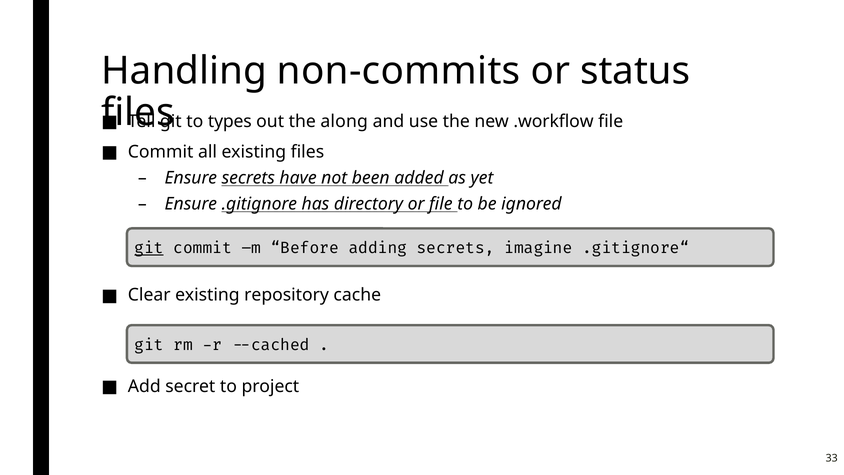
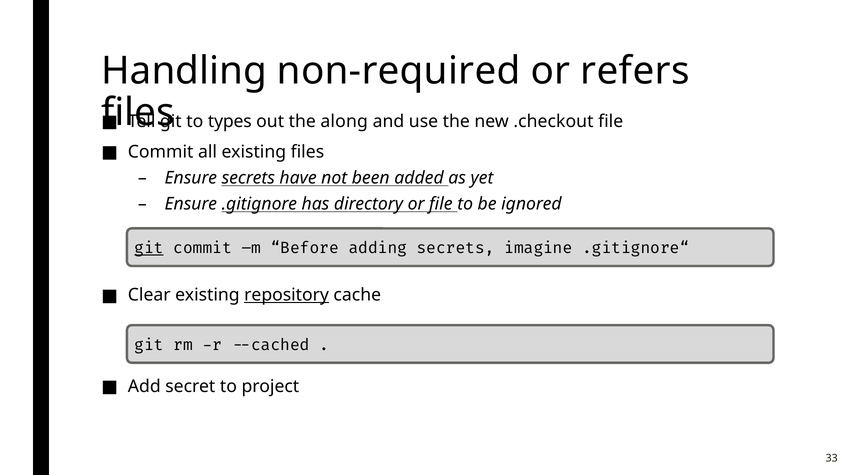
non-commits: non-commits -> non-required (399, 71)
status: status -> refers (635, 71)
.workflow: .workflow -> .checkout (553, 121)
repository underline: none -> present (287, 295)
